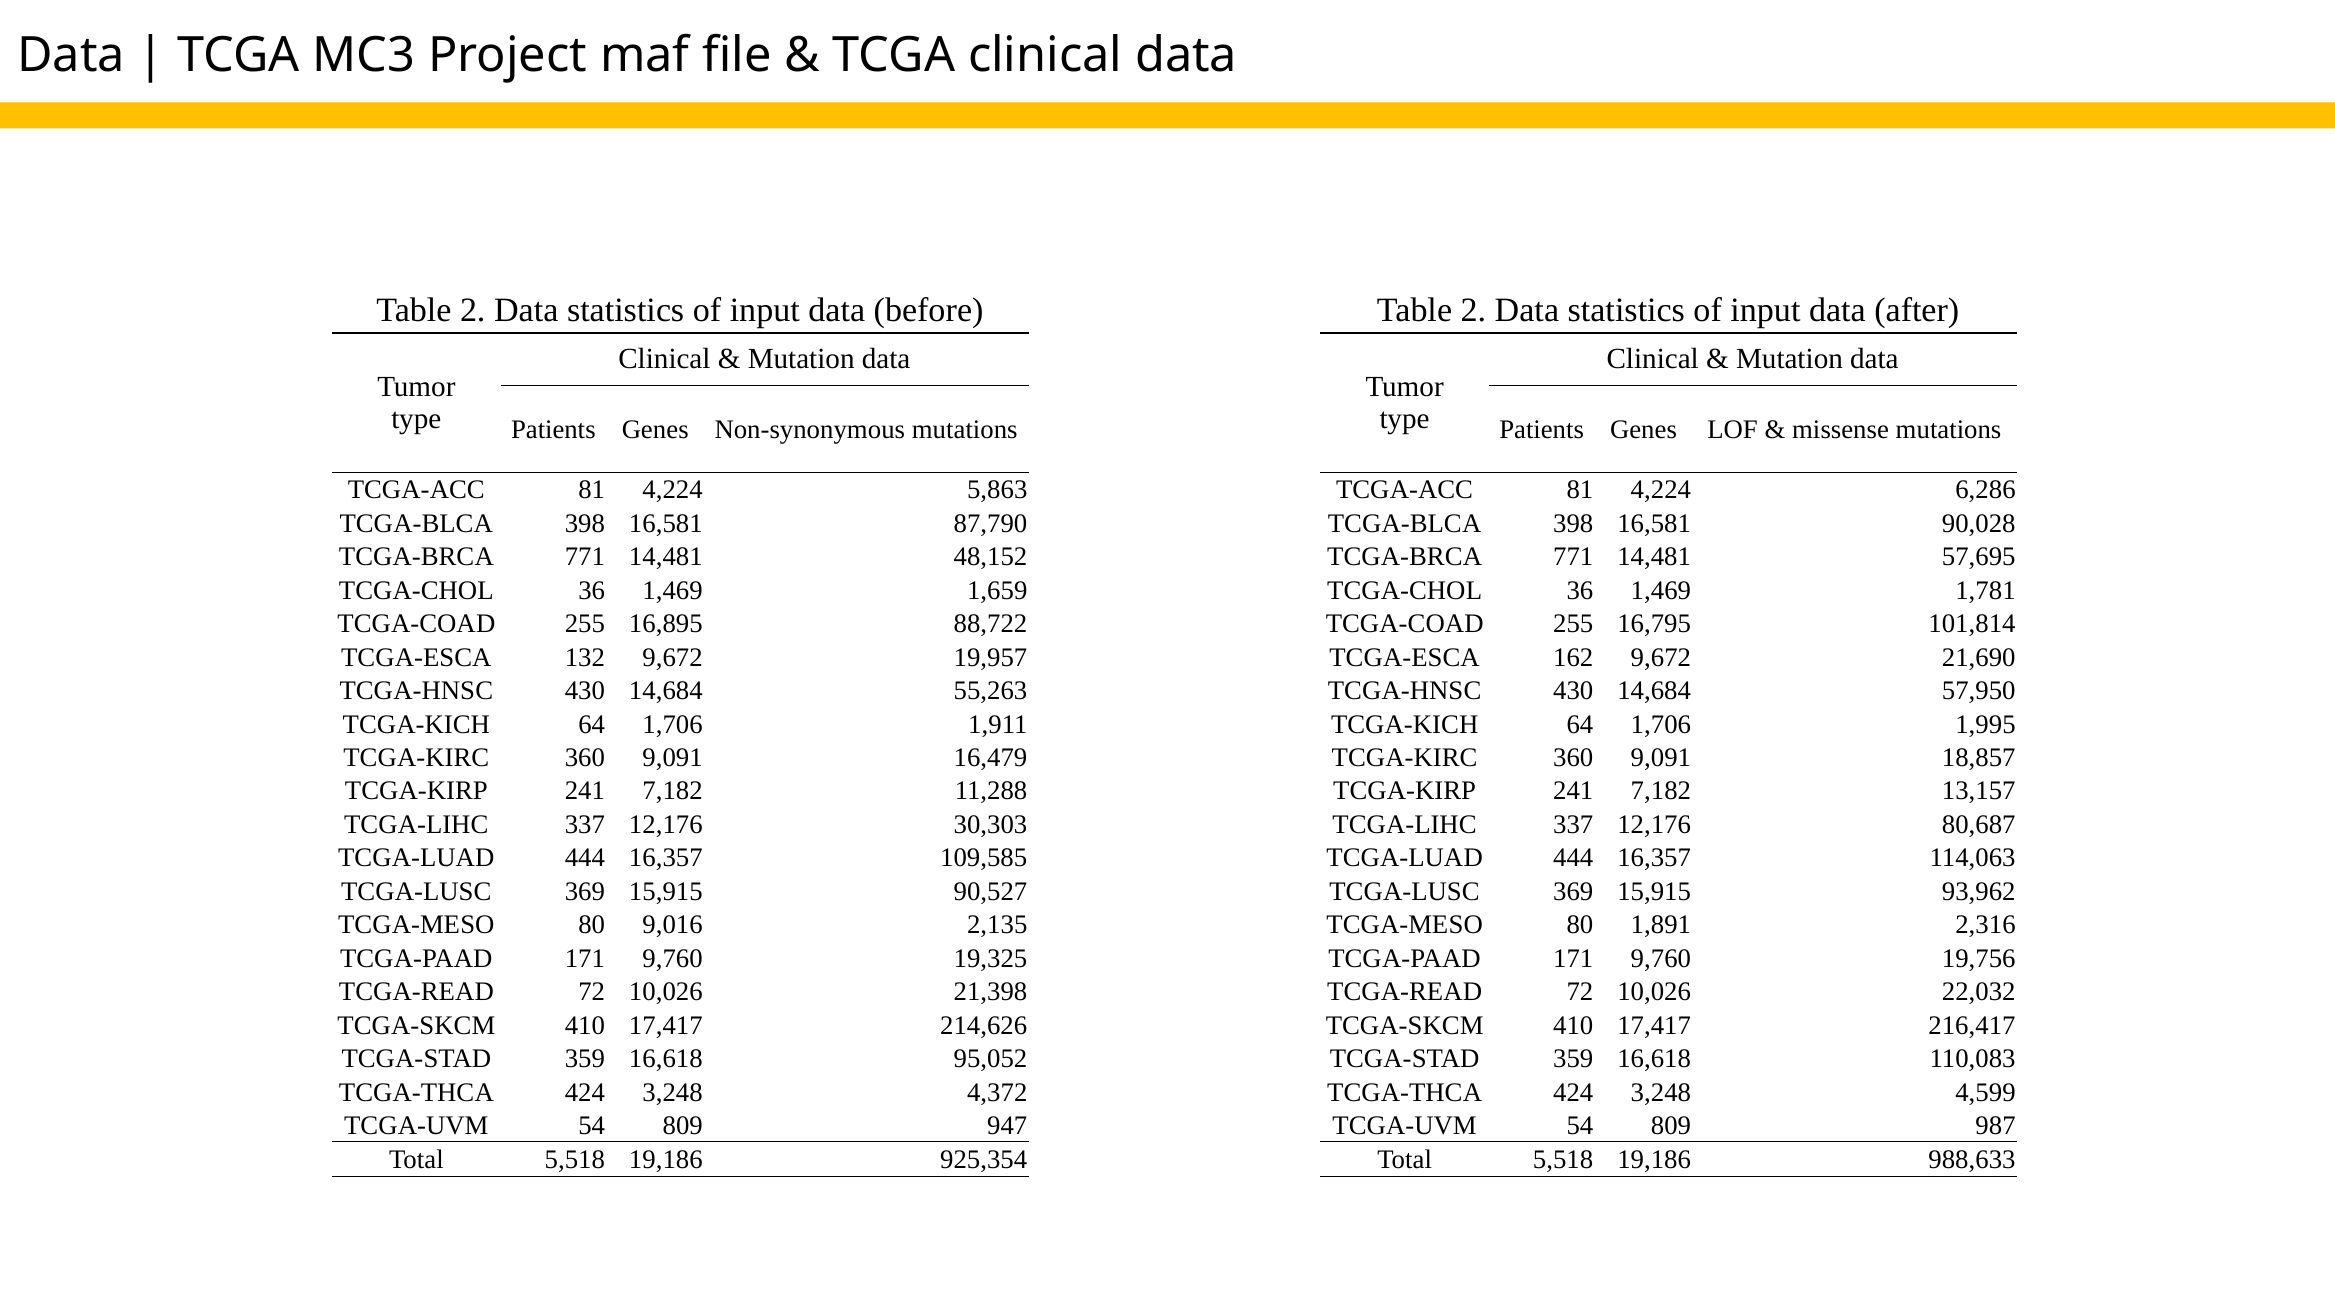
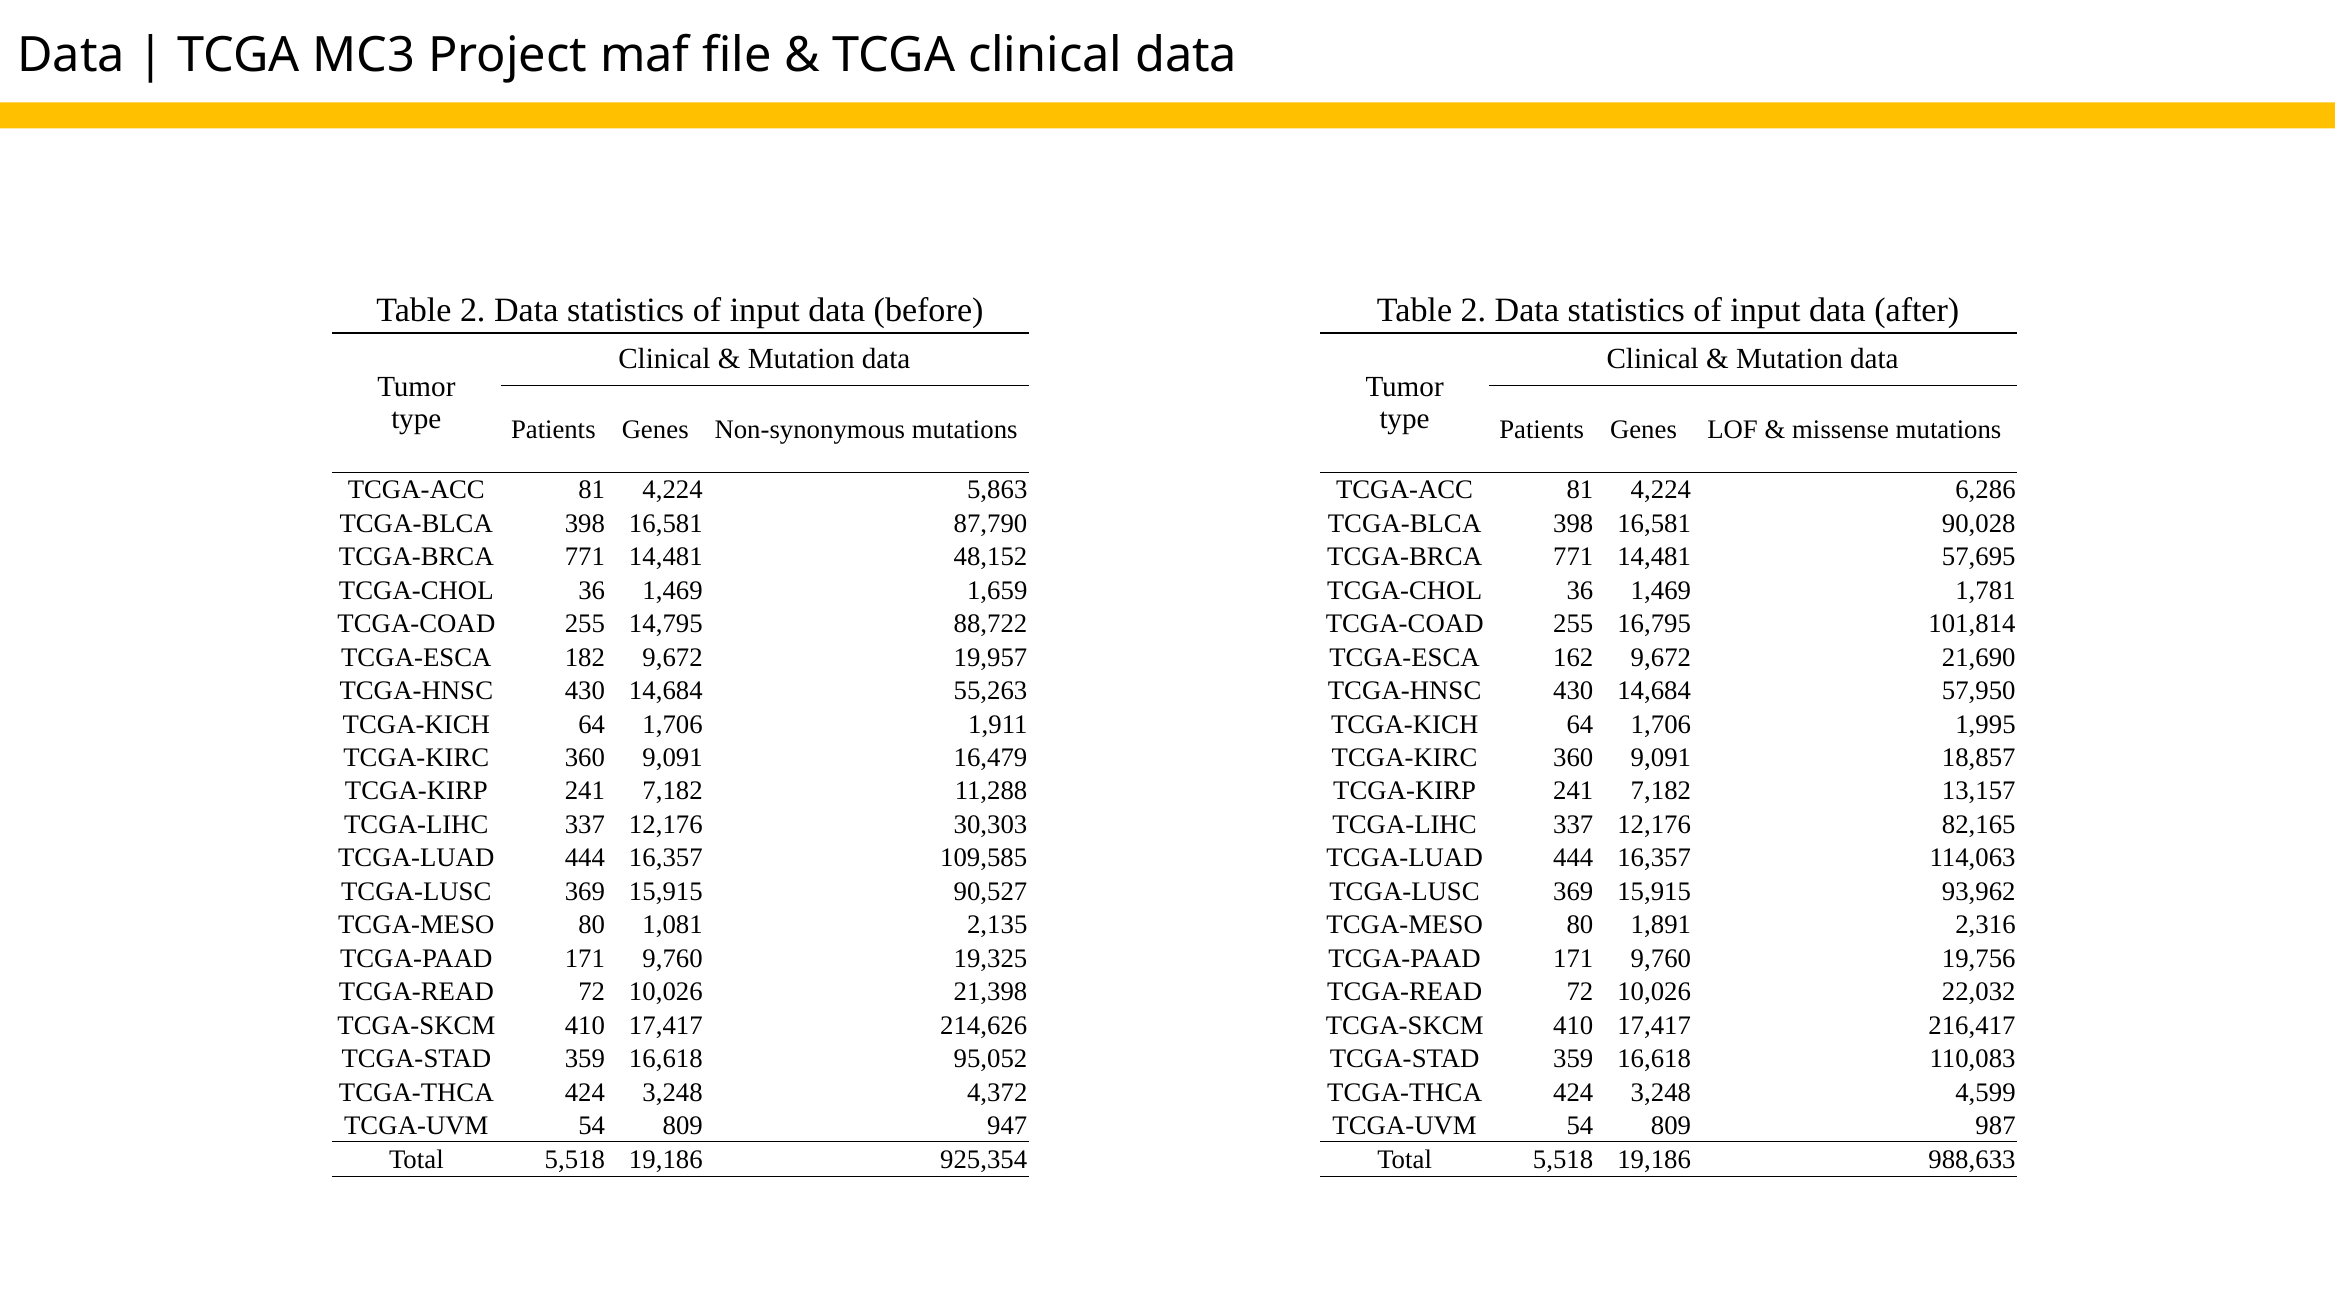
16,895: 16,895 -> 14,795 (666, 624)
132: 132 -> 182 (585, 657)
80,687: 80,687 -> 82,165 (1979, 824)
9,016: 9,016 -> 1,081 (673, 924)
